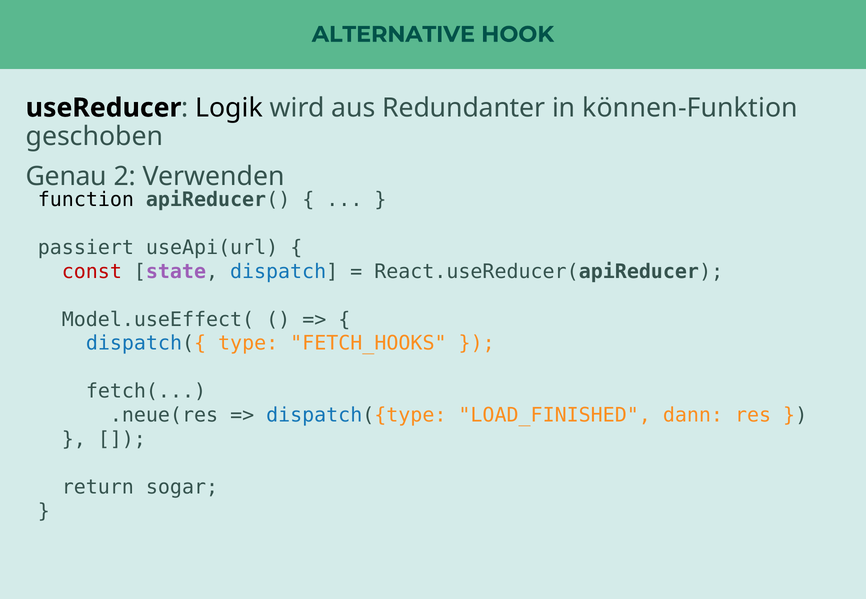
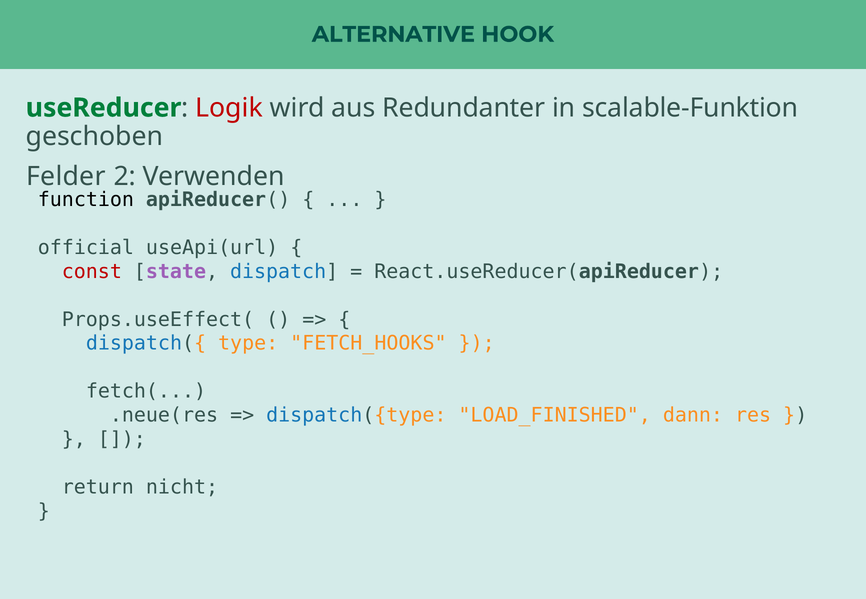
useReducer colour: black -> green (104, 108)
Logik colour: black -> red (229, 108)
können-Funktion: können-Funktion -> scalable-Funktion (690, 108)
Genau: Genau -> Felder (66, 177)
passiert: passiert -> official (86, 248)
Model.useEffect(: Model.useEffect( -> Props.useEffect( (158, 320)
sogar: sogar -> nicht (182, 488)
